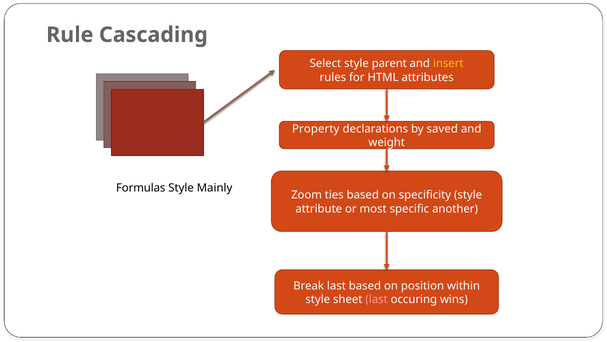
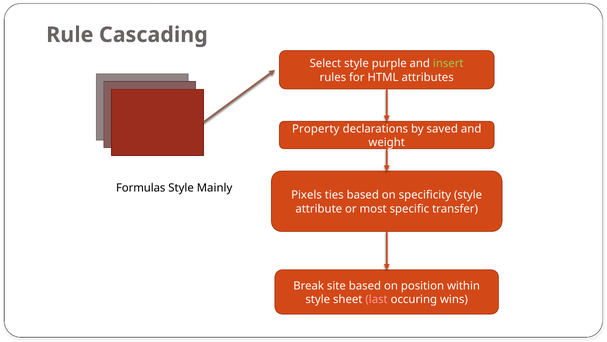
parent: parent -> purple (389, 64)
insert colour: yellow -> light green (448, 64)
Zoom: Zoom -> Pixels (307, 195)
another: another -> transfer (455, 209)
Break last: last -> site (336, 285)
